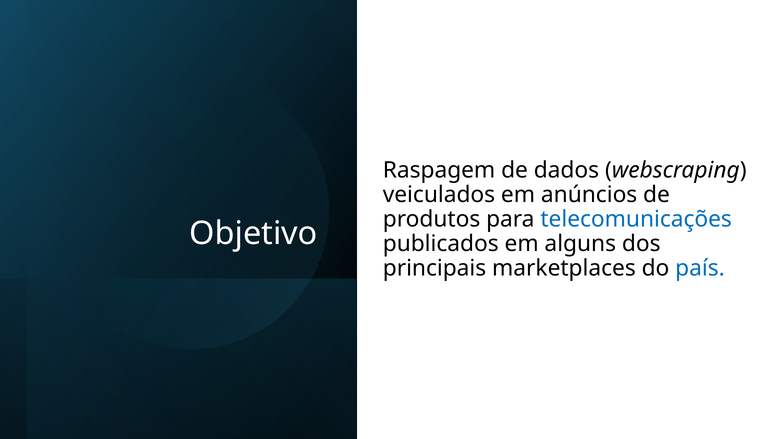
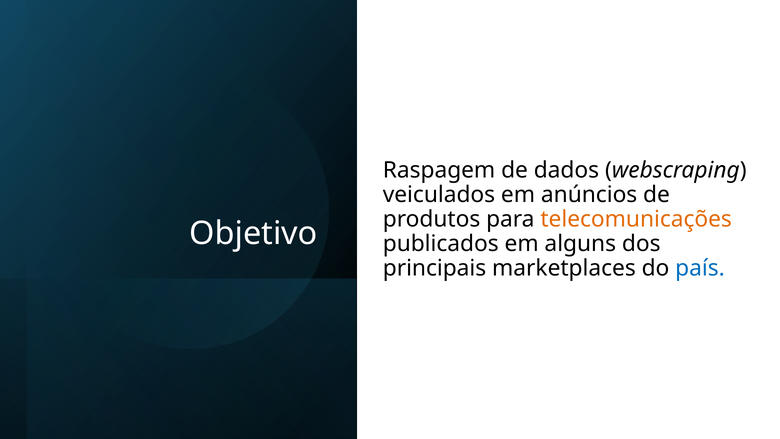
telecomunicações colour: blue -> orange (636, 219)
